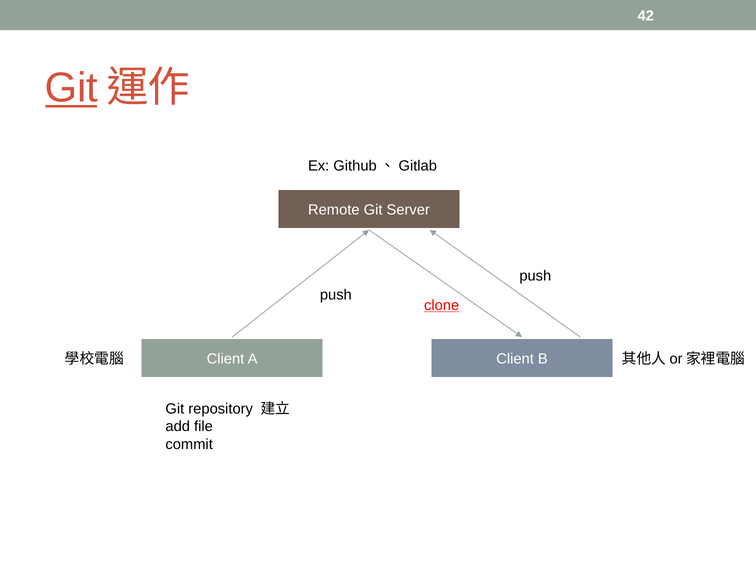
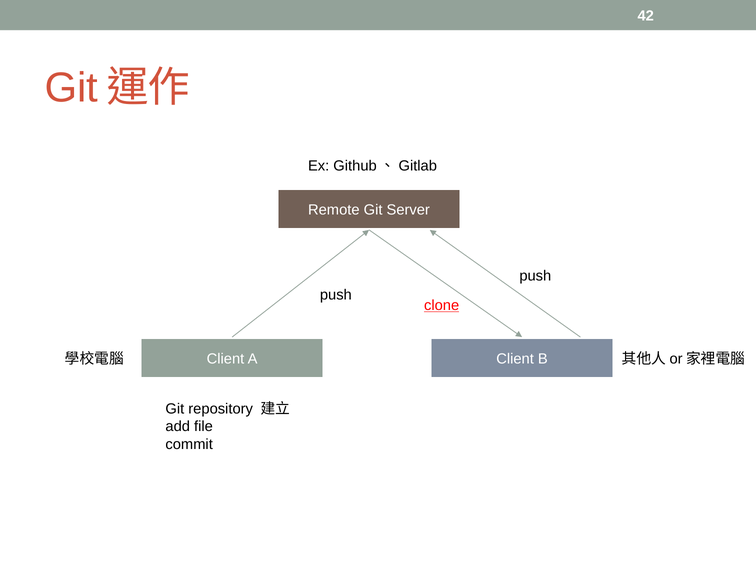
Git underline: present -> none (71, 88)
